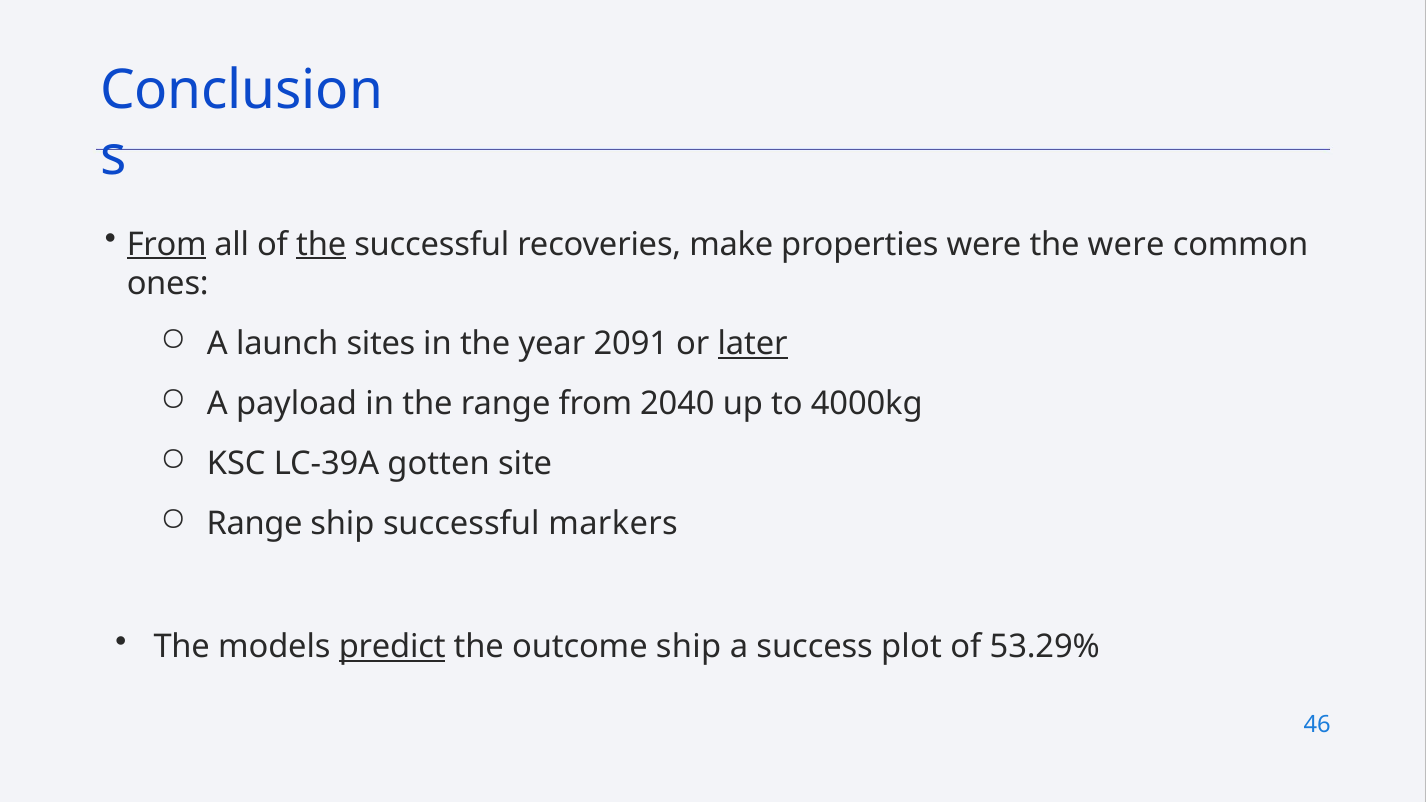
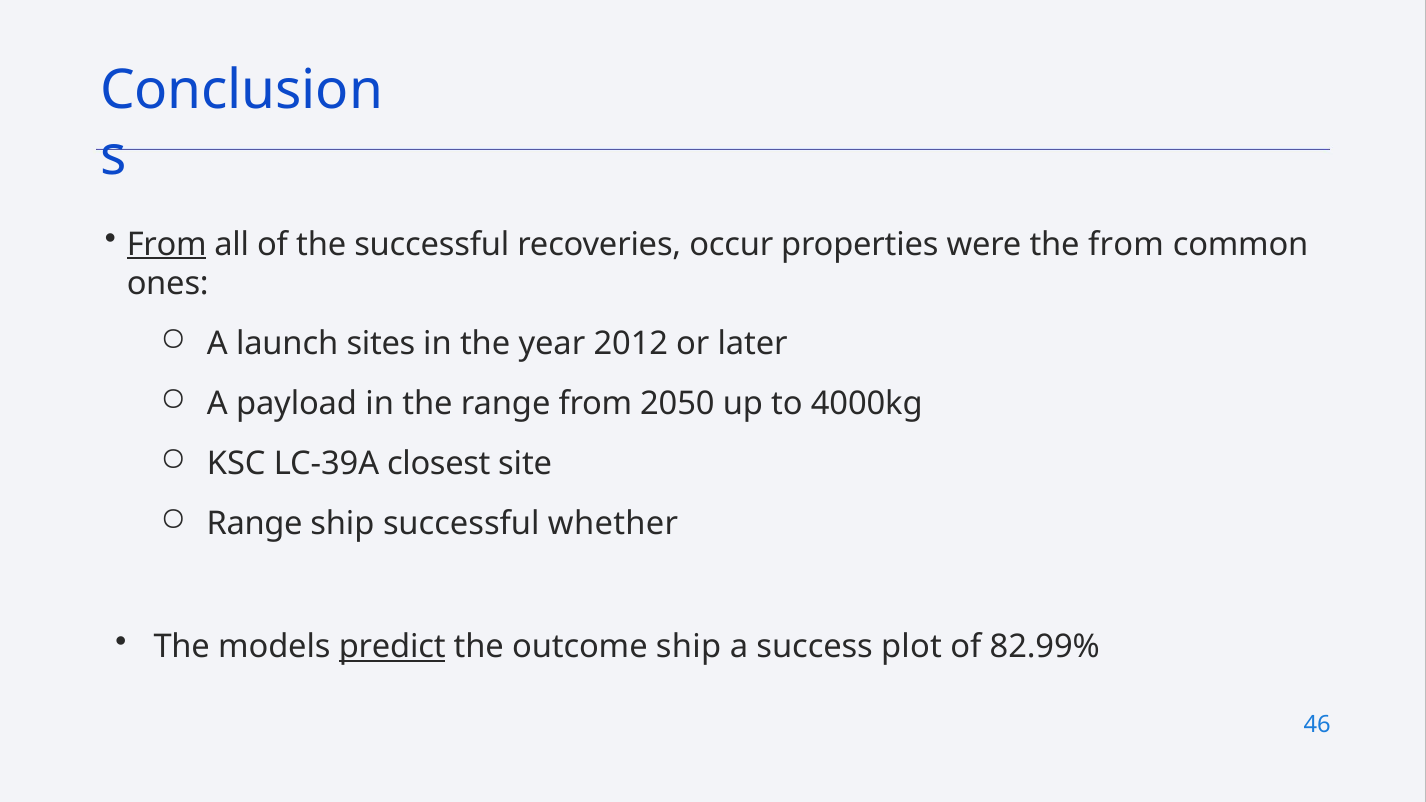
the underline: present -> none (321, 244)
make: make -> occur (731, 244)
the were: were -> from (1126, 244)
2091: 2091 -> 2012 (631, 344)
later underline: present -> none (753, 344)
2040: 2040 -> 2050 (677, 404)
gotten: gotten -> closest (439, 464)
markers: markers -> whether (613, 524)
53.29%: 53.29% -> 82.99% (1045, 647)
